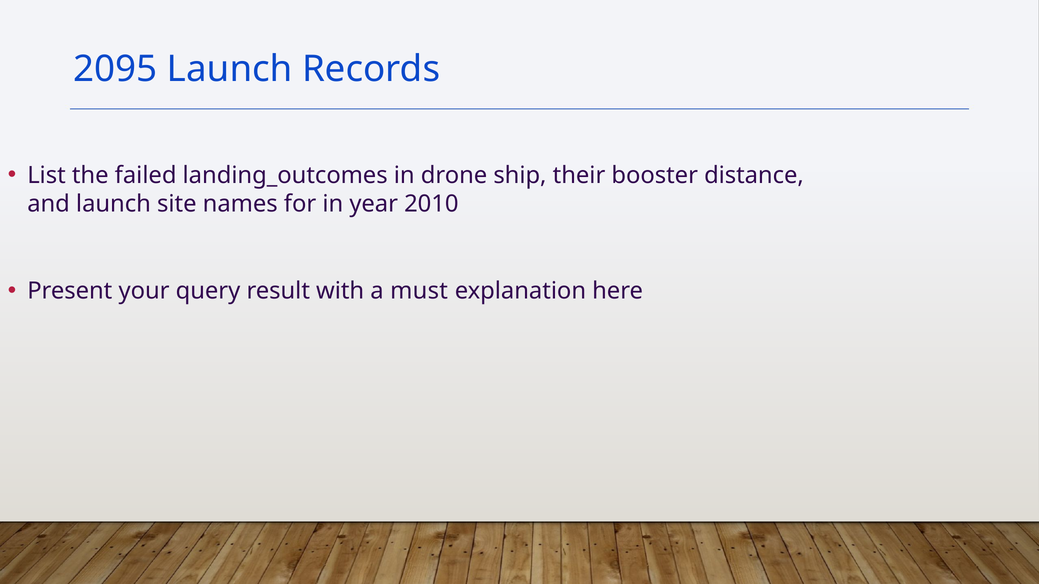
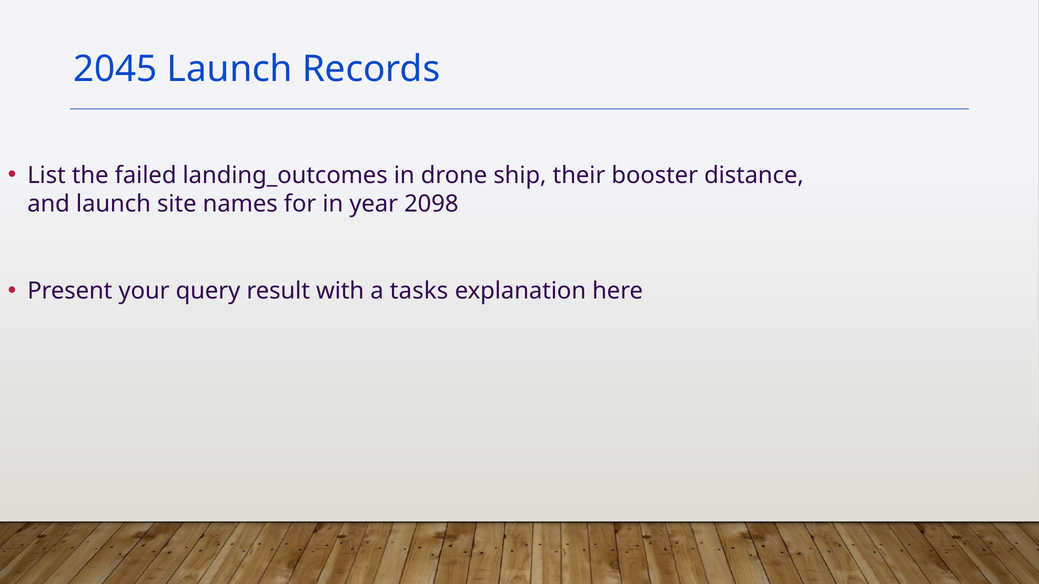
2095: 2095 -> 2045 (115, 69)
2010: 2010 -> 2098 (431, 204)
must: must -> tasks (419, 291)
